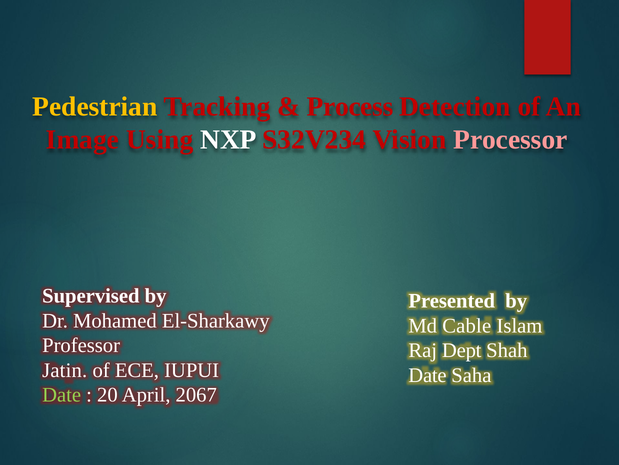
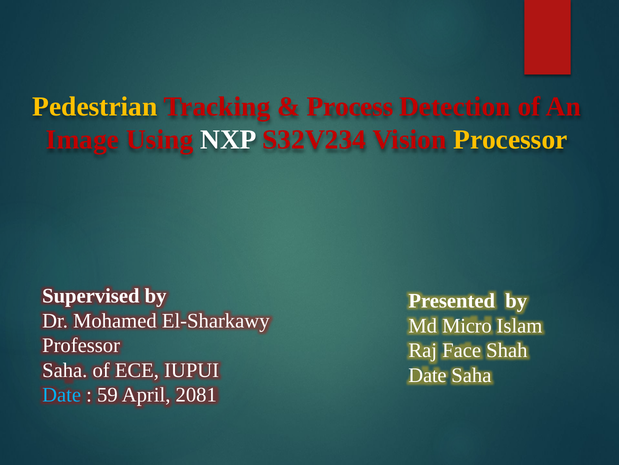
Processor colour: pink -> yellow (510, 140)
Cable: Cable -> Micro (467, 325)
Dept: Dept -> Face (462, 350)
Jatin: Jatin -> Saha (65, 370)
Date colour: light green -> light blue (62, 394)
20: 20 -> 59 (107, 394)
2067: 2067 -> 2081 (196, 394)
